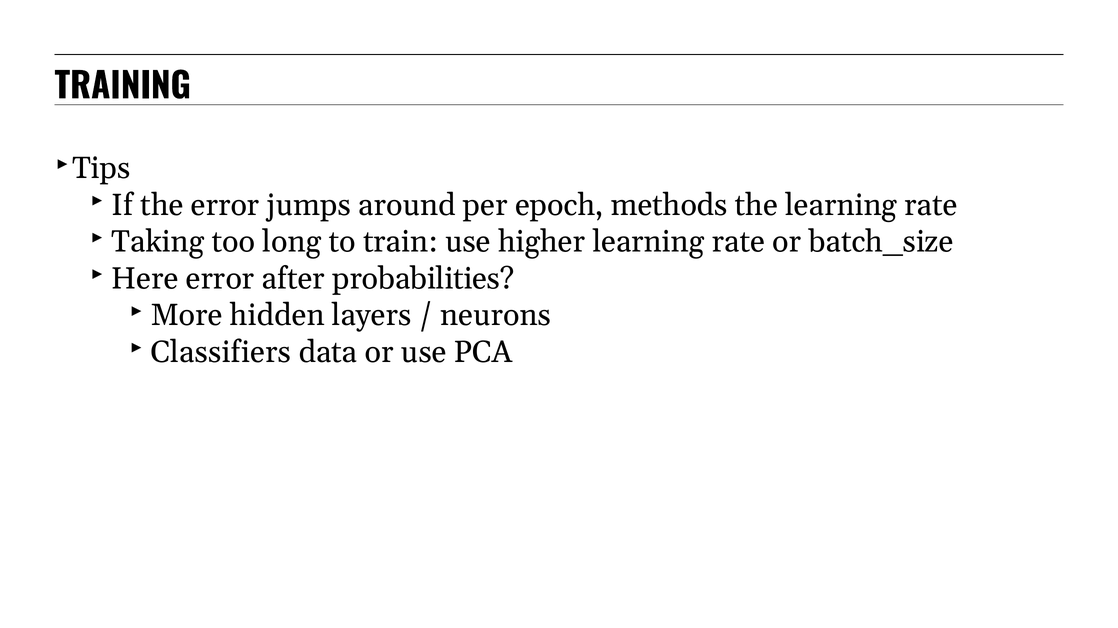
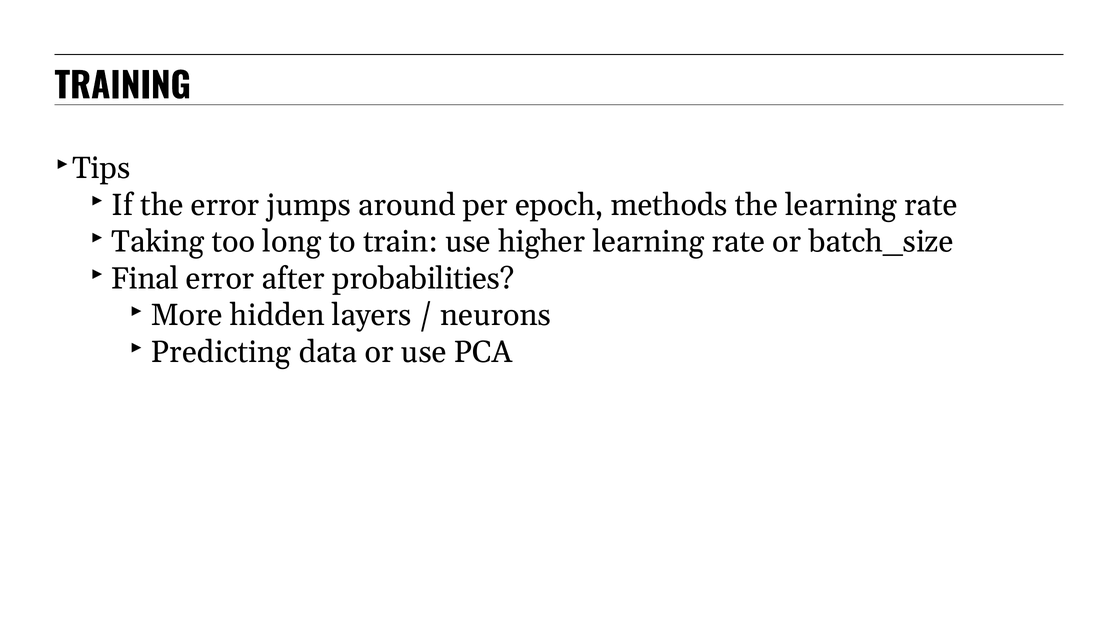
Here: Here -> Final (145, 278)
Classifiers: Classifiers -> Predicting (221, 352)
